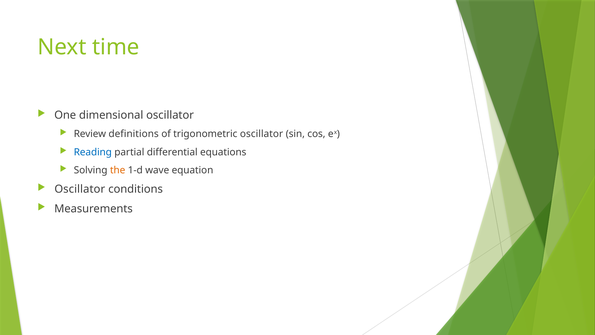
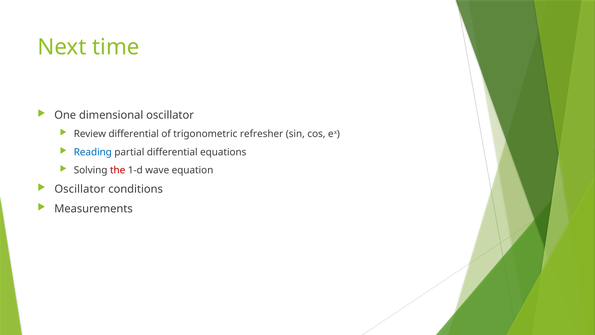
Review definitions: definitions -> differential (134, 134)
trigonometric oscillator: oscillator -> refresher (262, 134)
the colour: orange -> red (118, 170)
